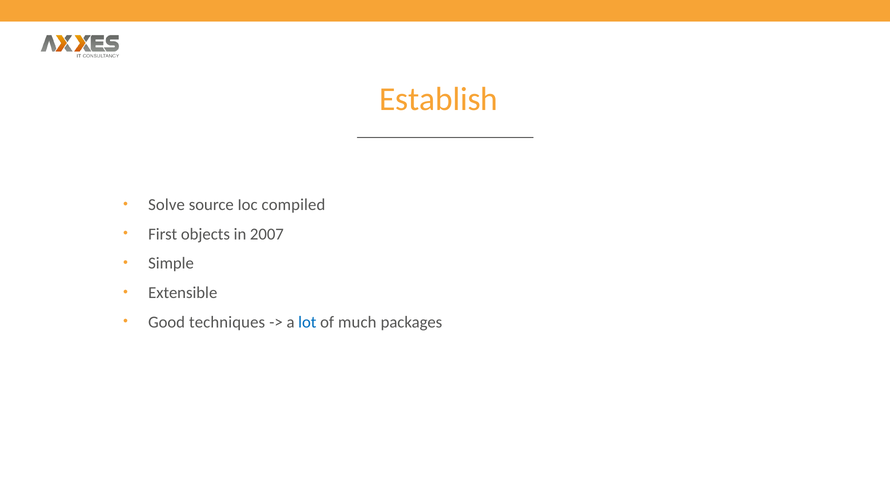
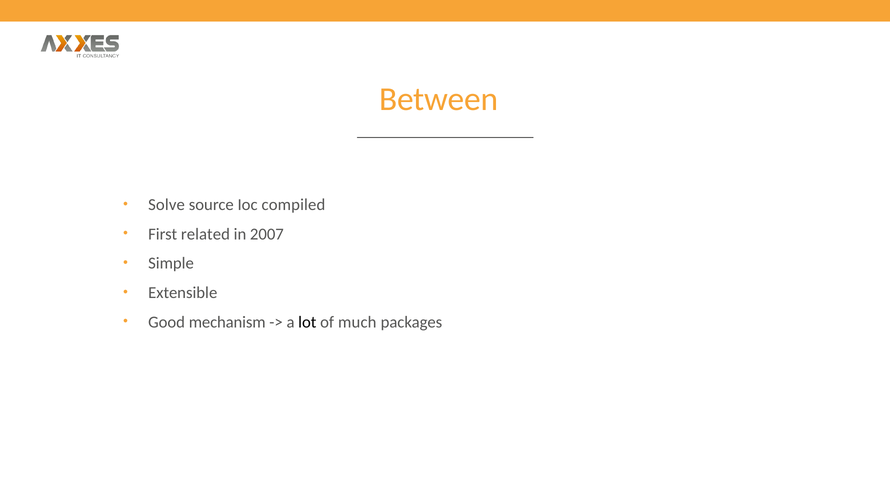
Establish: Establish -> Between (439, 99)
objects: objects -> related (205, 234)
techniques: techniques -> mechanism (227, 322)
lot colour: blue -> black (307, 322)
